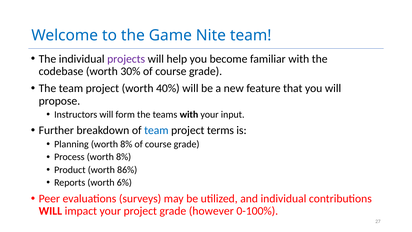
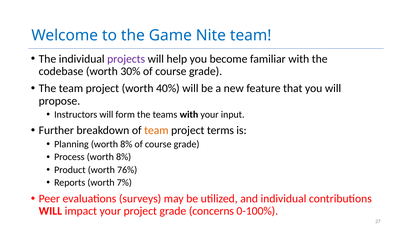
team colour: blue -> orange (156, 130)
86%: 86% -> 76% (127, 170)
6%: 6% -> 7% (124, 182)
however: however -> concerns (211, 211)
